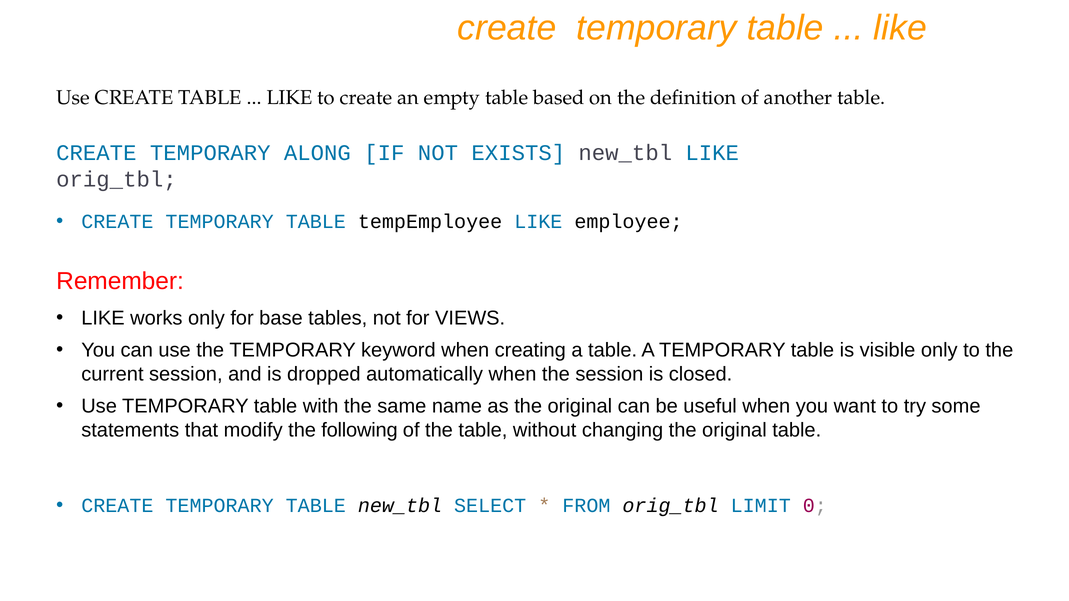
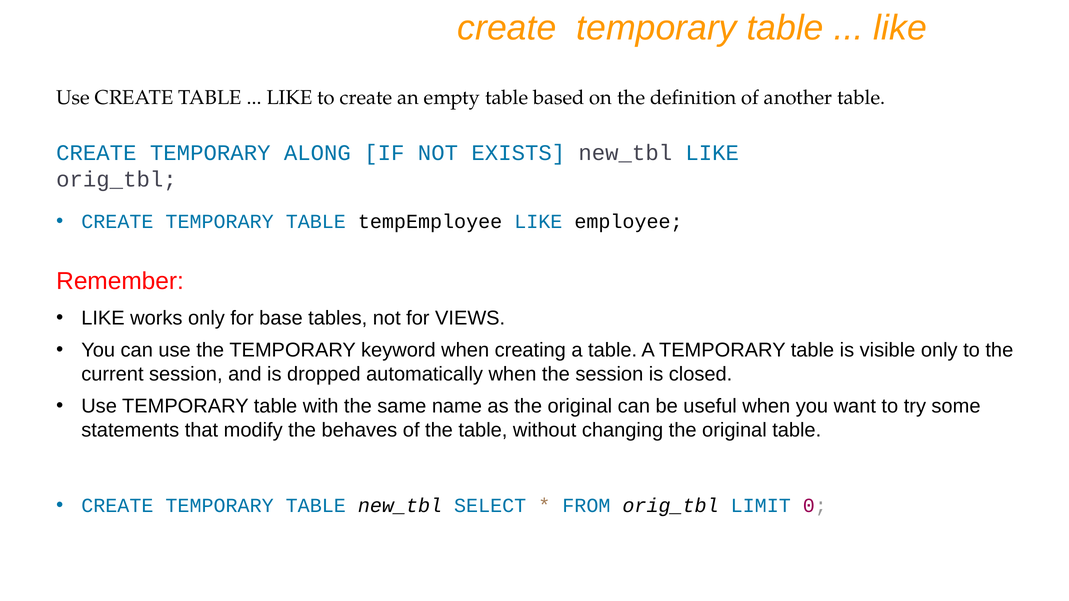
following: following -> behaves (359, 431)
